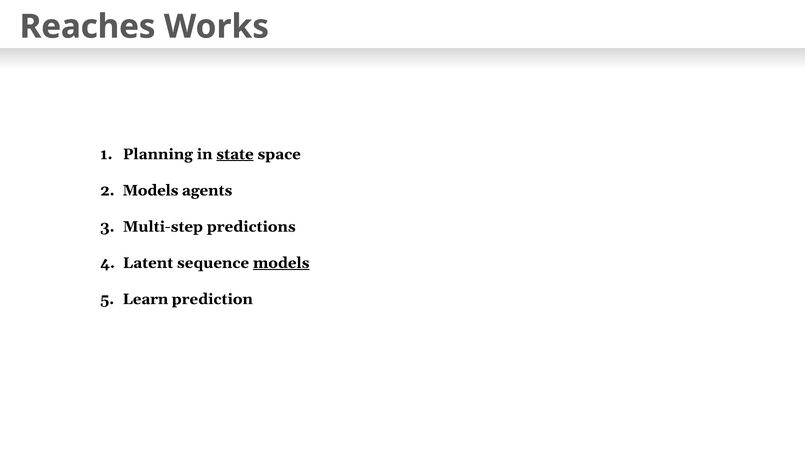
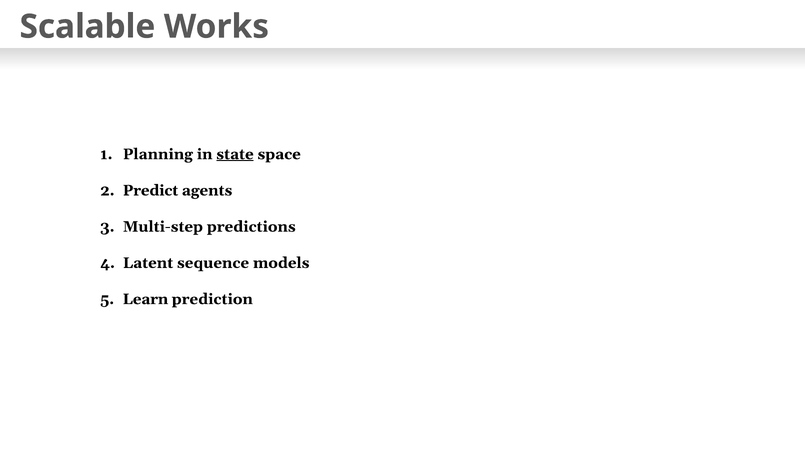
Reaches: Reaches -> Scalable (87, 27)
Models: Models -> Predict (151, 190)
models underline: present -> none (281, 263)
